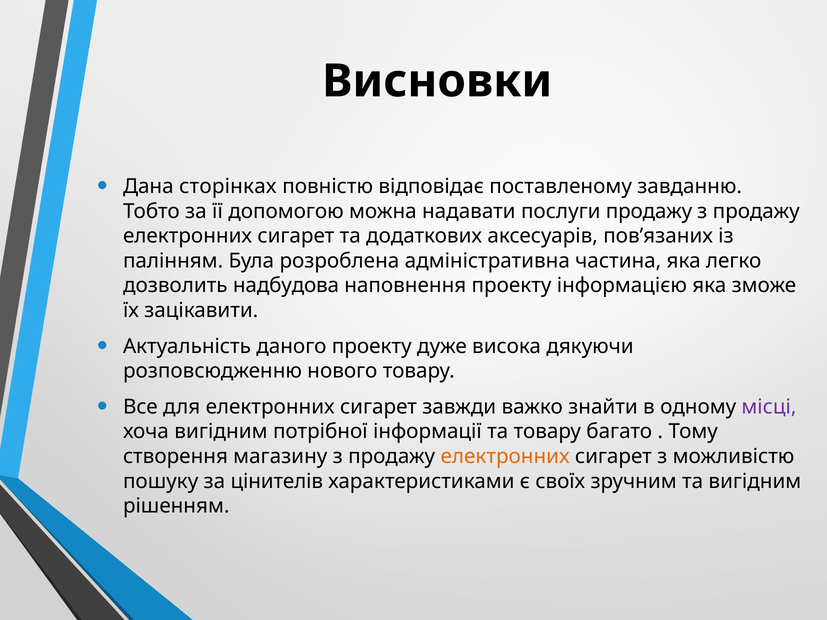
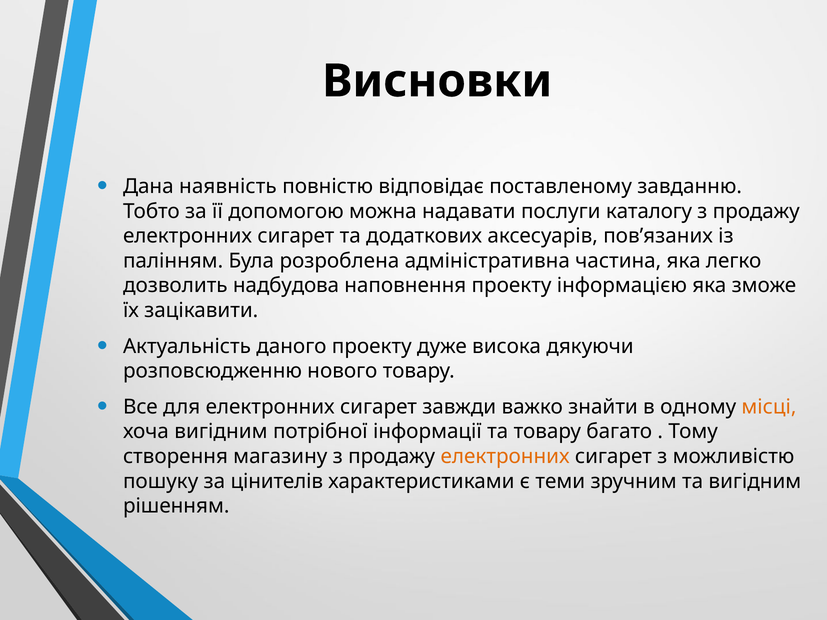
сторінках: сторінках -> наявність (228, 186)
послуги продажу: продажу -> каталогу (649, 211)
місці colour: purple -> orange (769, 407)
своїх: своїх -> теми (560, 481)
